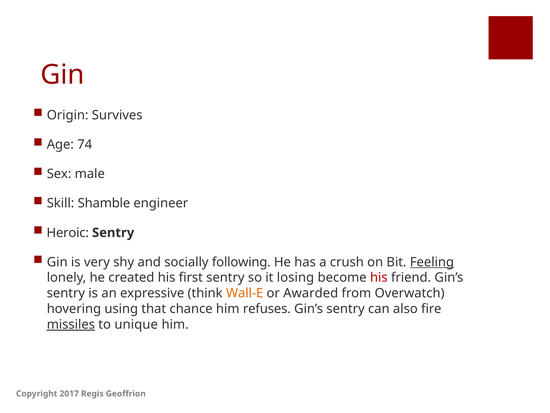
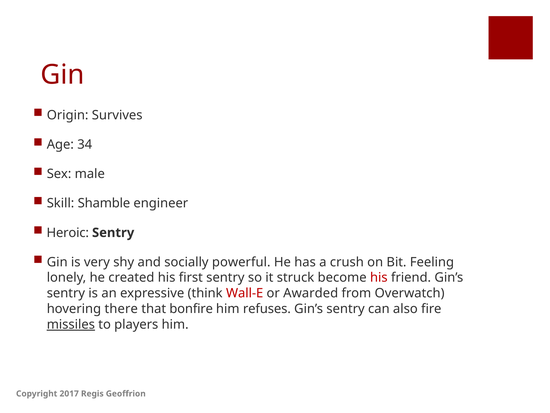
74: 74 -> 34 (85, 144)
following: following -> powerful (241, 262)
Feeling underline: present -> none (432, 262)
losing: losing -> struck (296, 277)
Wall-E colour: orange -> red (245, 293)
using: using -> there (121, 309)
chance: chance -> bonfire (191, 309)
unique: unique -> players (136, 324)
